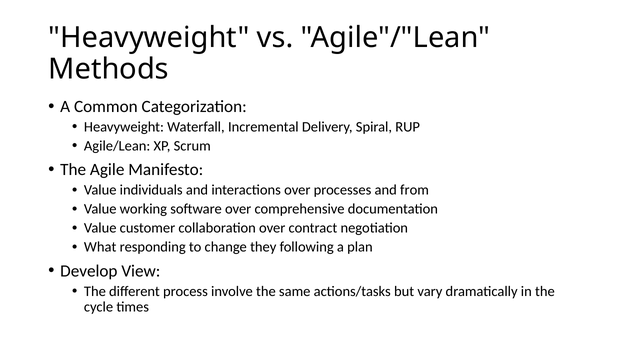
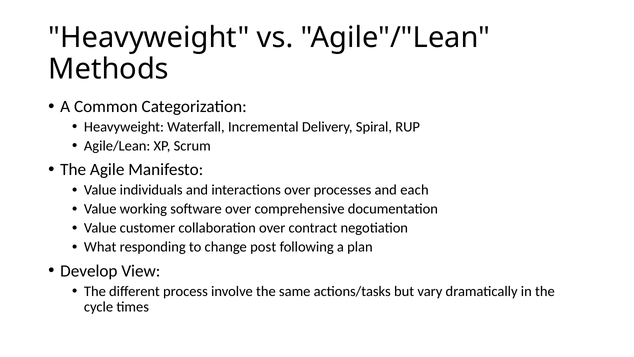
from: from -> each (414, 190)
they: they -> post (263, 247)
